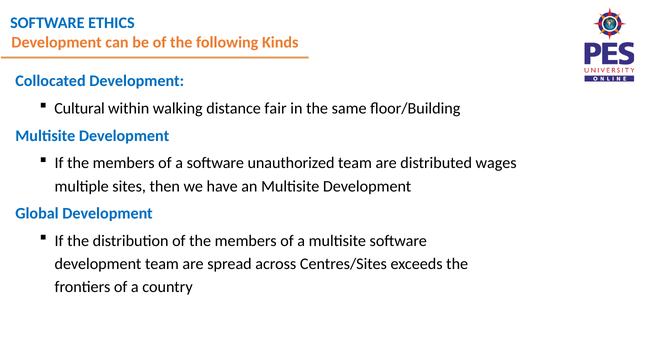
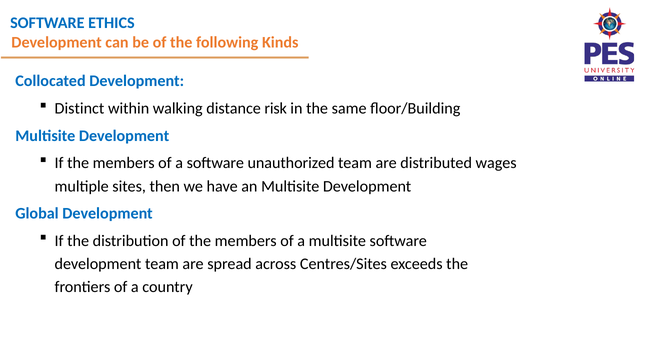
Cultural: Cultural -> Distinct (79, 108)
fair: fair -> risk (276, 108)
